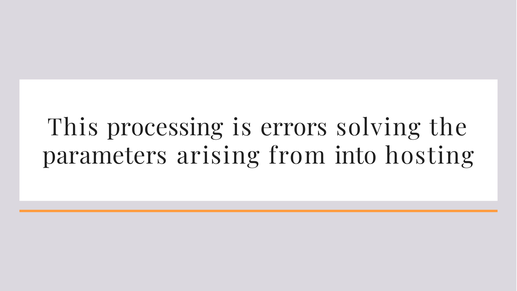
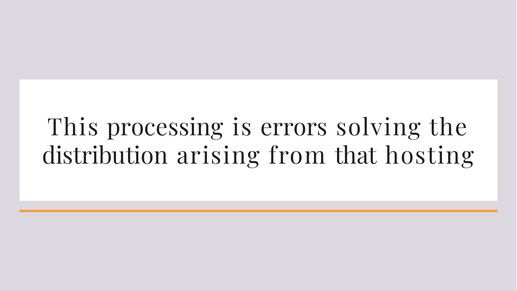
parameters: parameters -> distribution (105, 156)
into: into -> that (356, 156)
